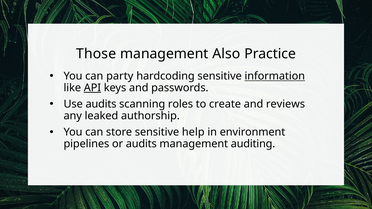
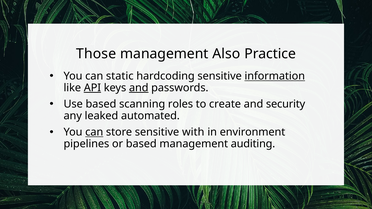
party: party -> static (120, 76)
and underline: none -> present (139, 88)
Use audits: audits -> based (101, 104)
reviews: reviews -> security (286, 104)
authorship: authorship -> automated (150, 116)
can underline: none -> present (94, 132)
help: help -> with (193, 132)
or audits: audits -> based (141, 144)
